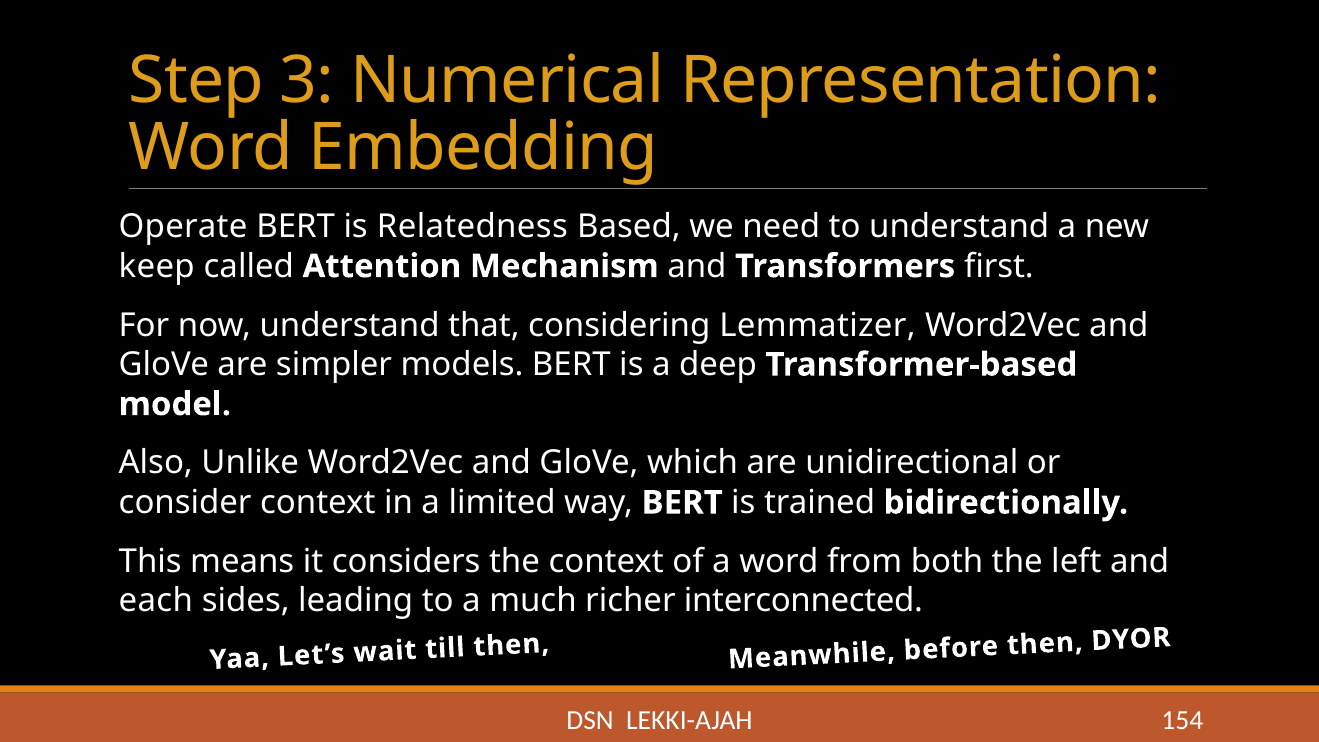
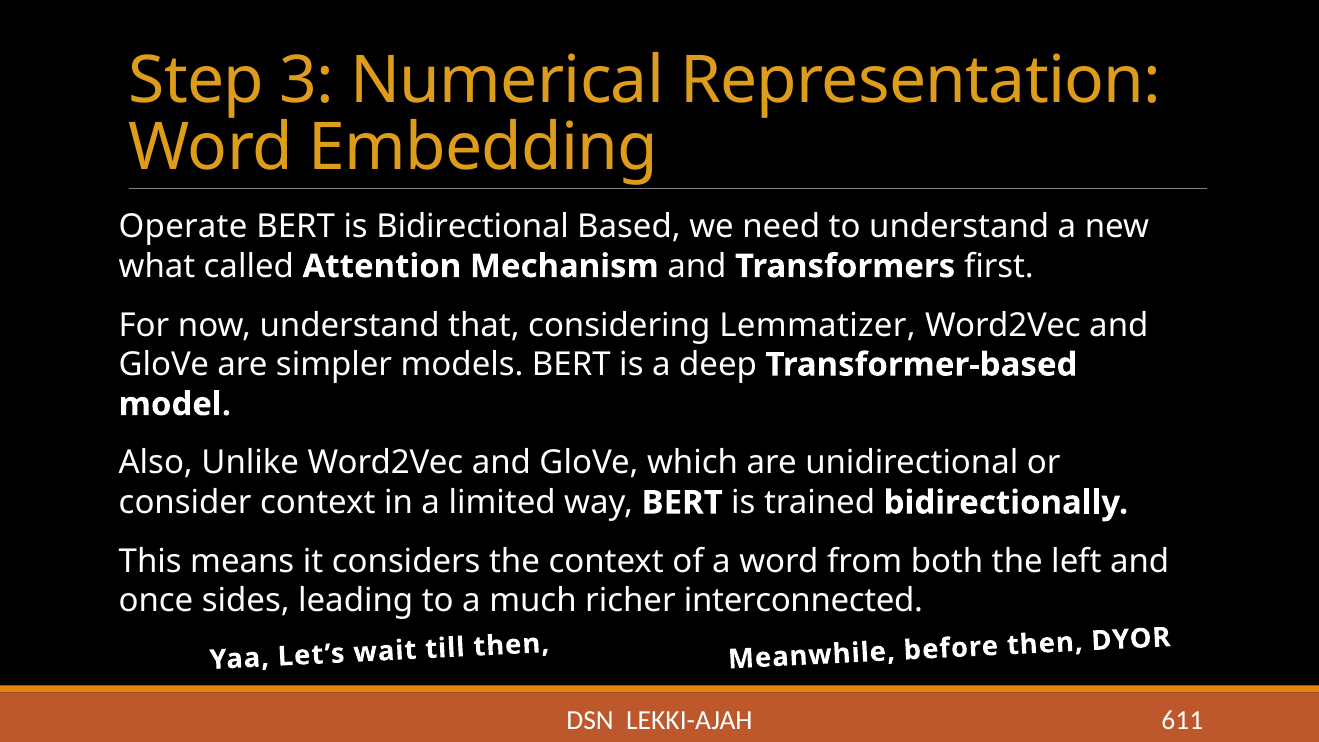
Relatedness: Relatedness -> Bidirectional (473, 227)
keep: keep -> what (157, 266)
each: each -> once (156, 601)
154: 154 -> 611 (1182, 720)
